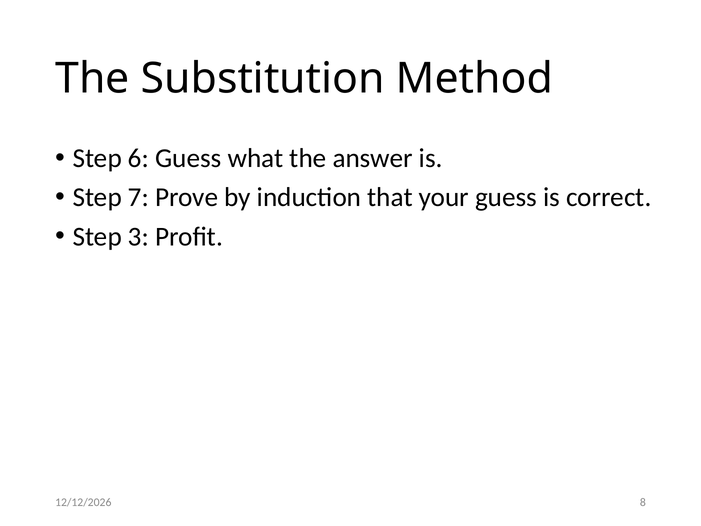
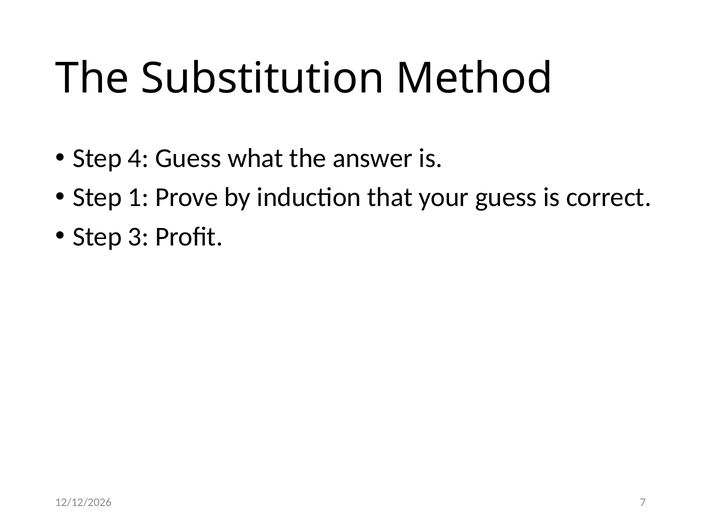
6: 6 -> 4 (138, 158)
7: 7 -> 1 (138, 197)
8: 8 -> 7 (643, 502)
